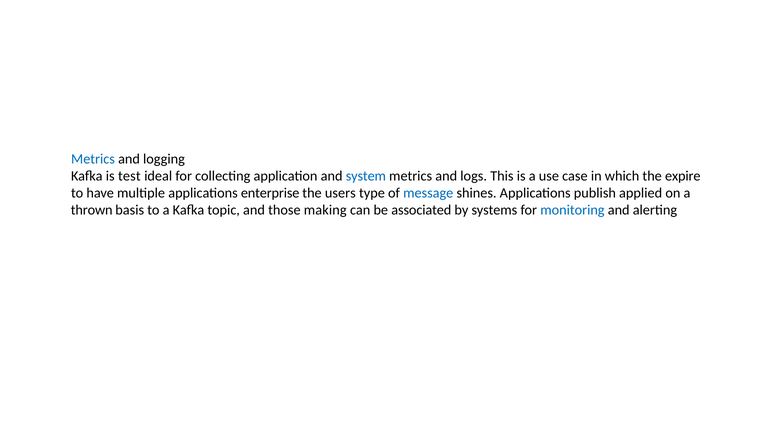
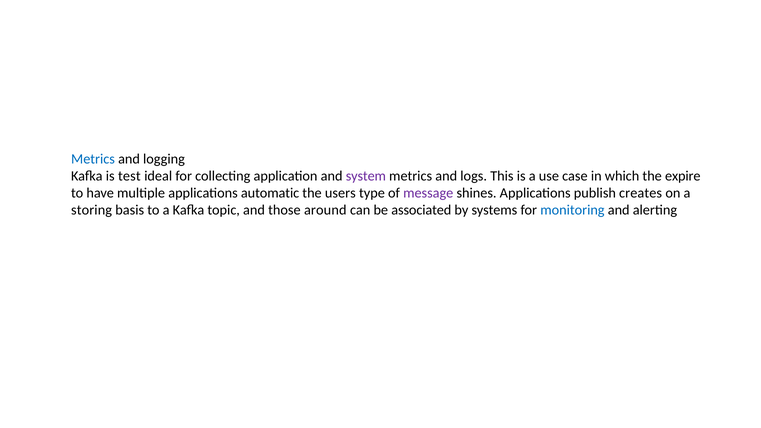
system colour: blue -> purple (366, 176)
enterprise: enterprise -> automatic (270, 193)
message colour: blue -> purple (428, 193)
applied: applied -> creates (641, 193)
thrown: thrown -> storing (92, 210)
making: making -> around (325, 210)
